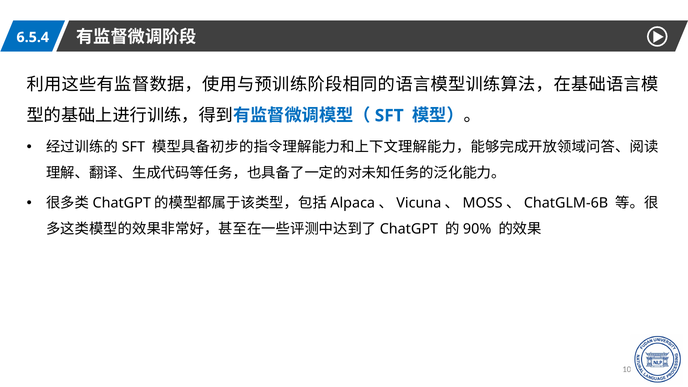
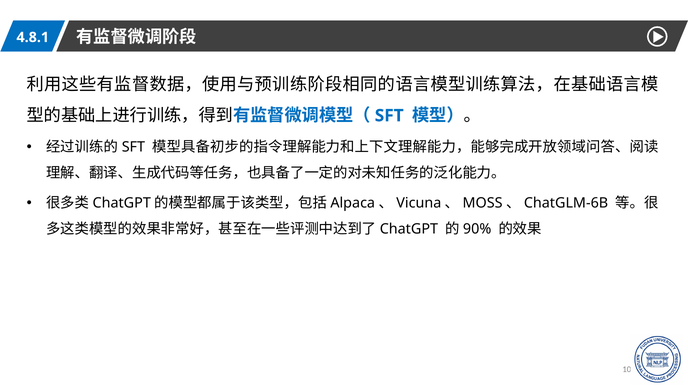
6.5.4: 6.5.4 -> 4.8.1 (33, 37)
